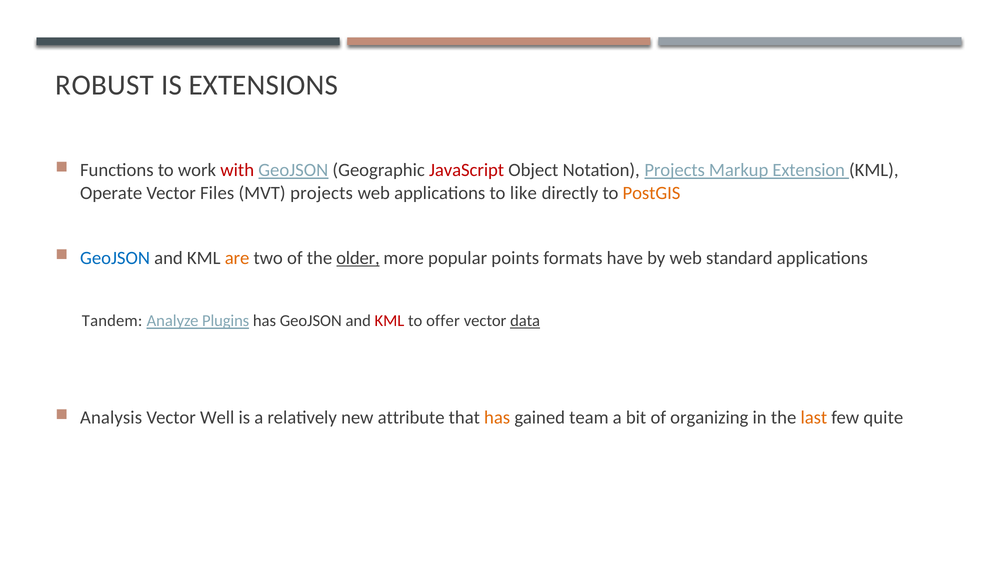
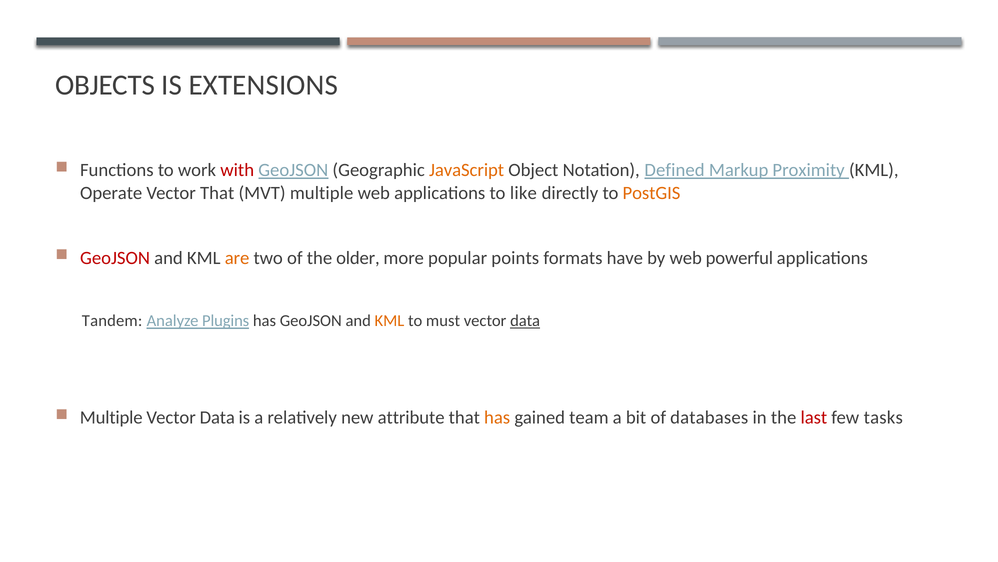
ROBUST: ROBUST -> OBJECTS (105, 85)
JavaScript colour: red -> orange (467, 170)
Notation Projects: Projects -> Defined (675, 170)
Extension: Extension -> Proximity (809, 170)
Vector Files: Files -> That (217, 193)
MVT projects: projects -> multiple (322, 193)
GeoJSON colour: blue -> red (115, 258)
older underline: present -> none (358, 258)
standard: standard -> powerful (739, 258)
KML colour: red -> orange (389, 321)
offer: offer -> must (443, 321)
Analysis: Analysis -> Multiple (111, 417)
Well: Well -> Data (217, 417)
organizing: organizing -> databases (709, 417)
last colour: orange -> red (814, 417)
quite: quite -> tasks (883, 417)
